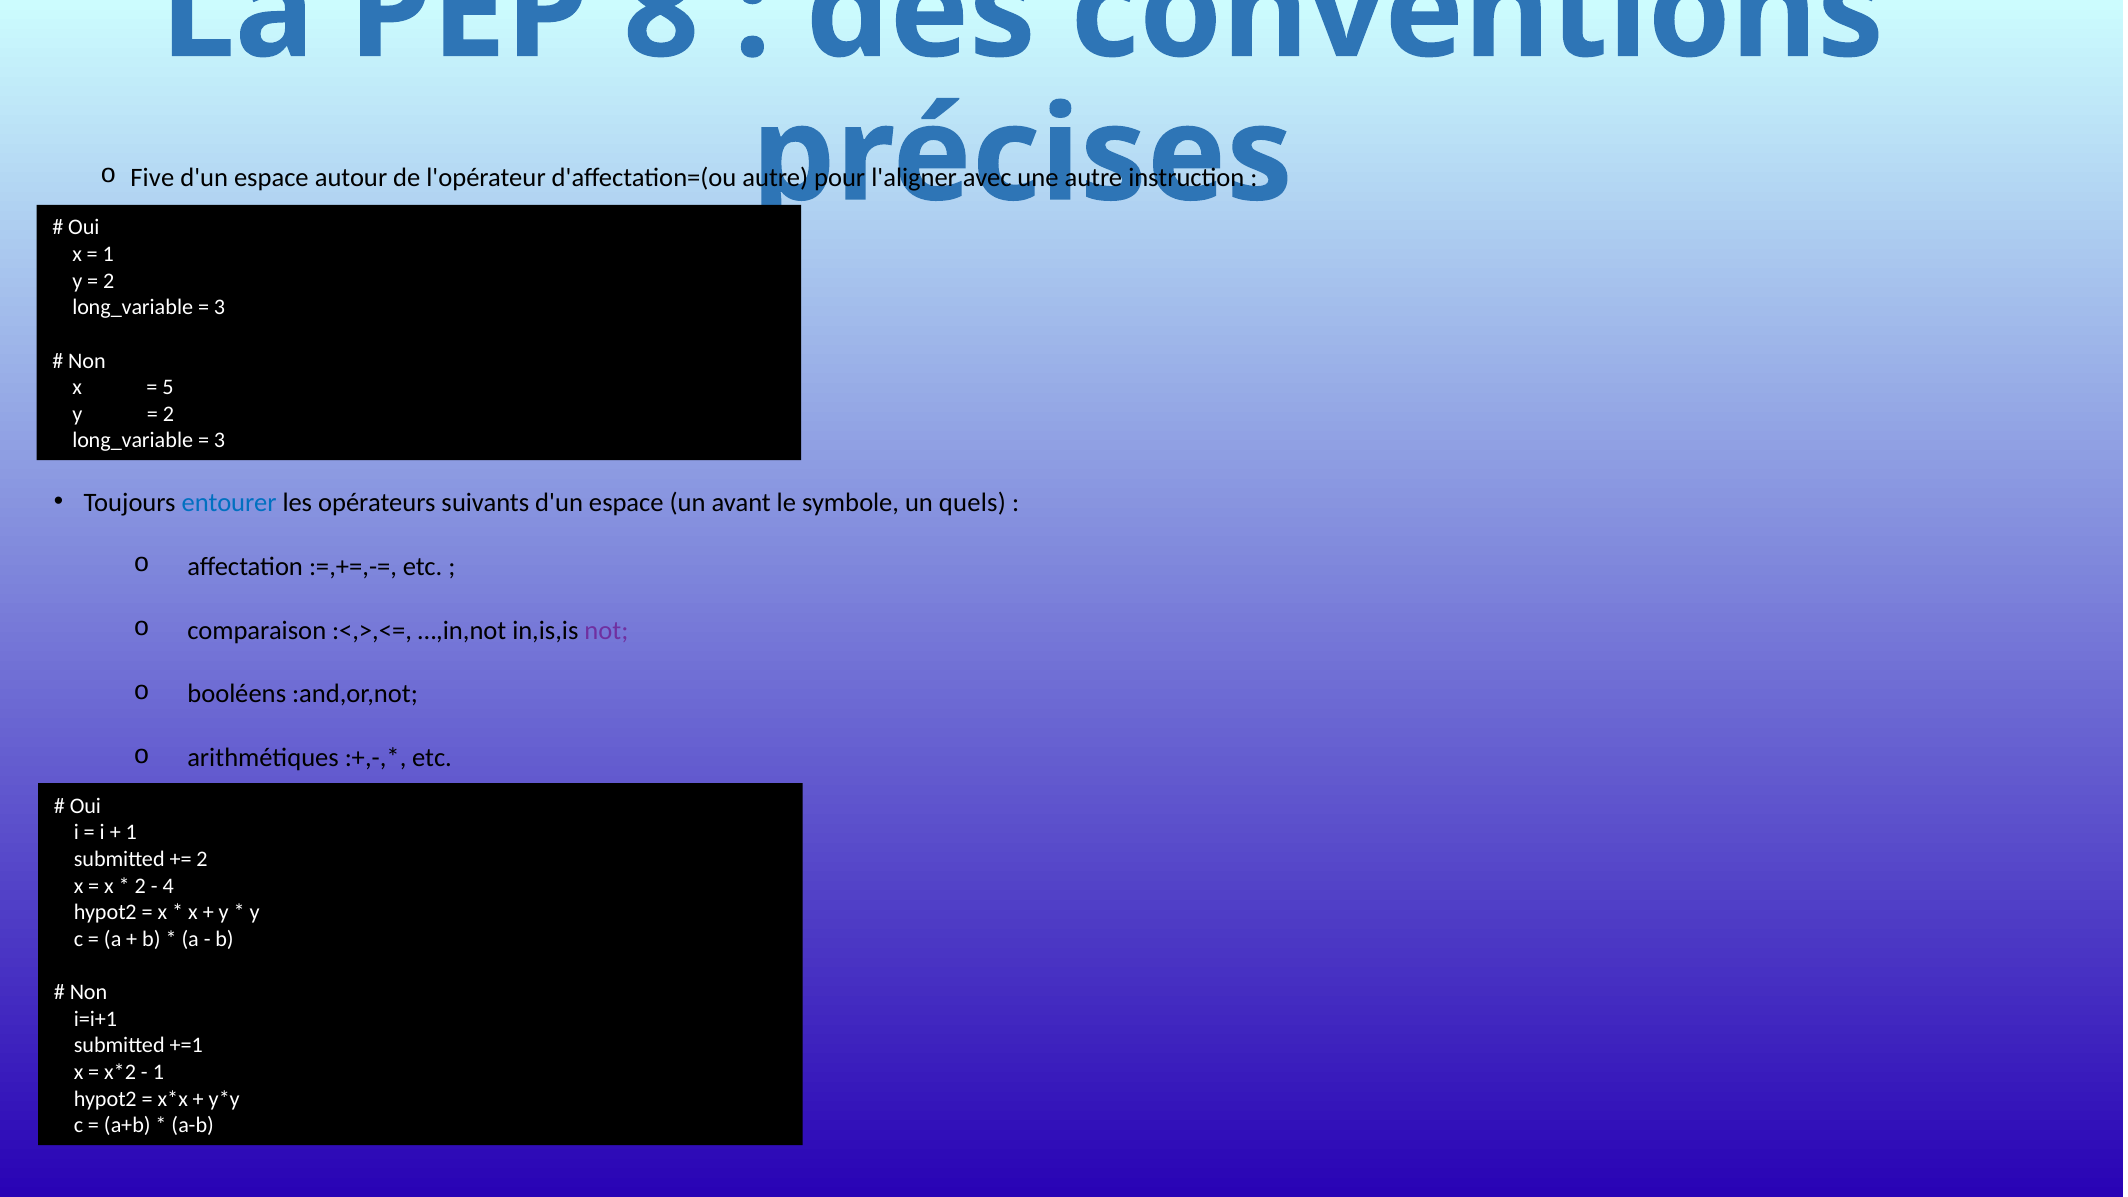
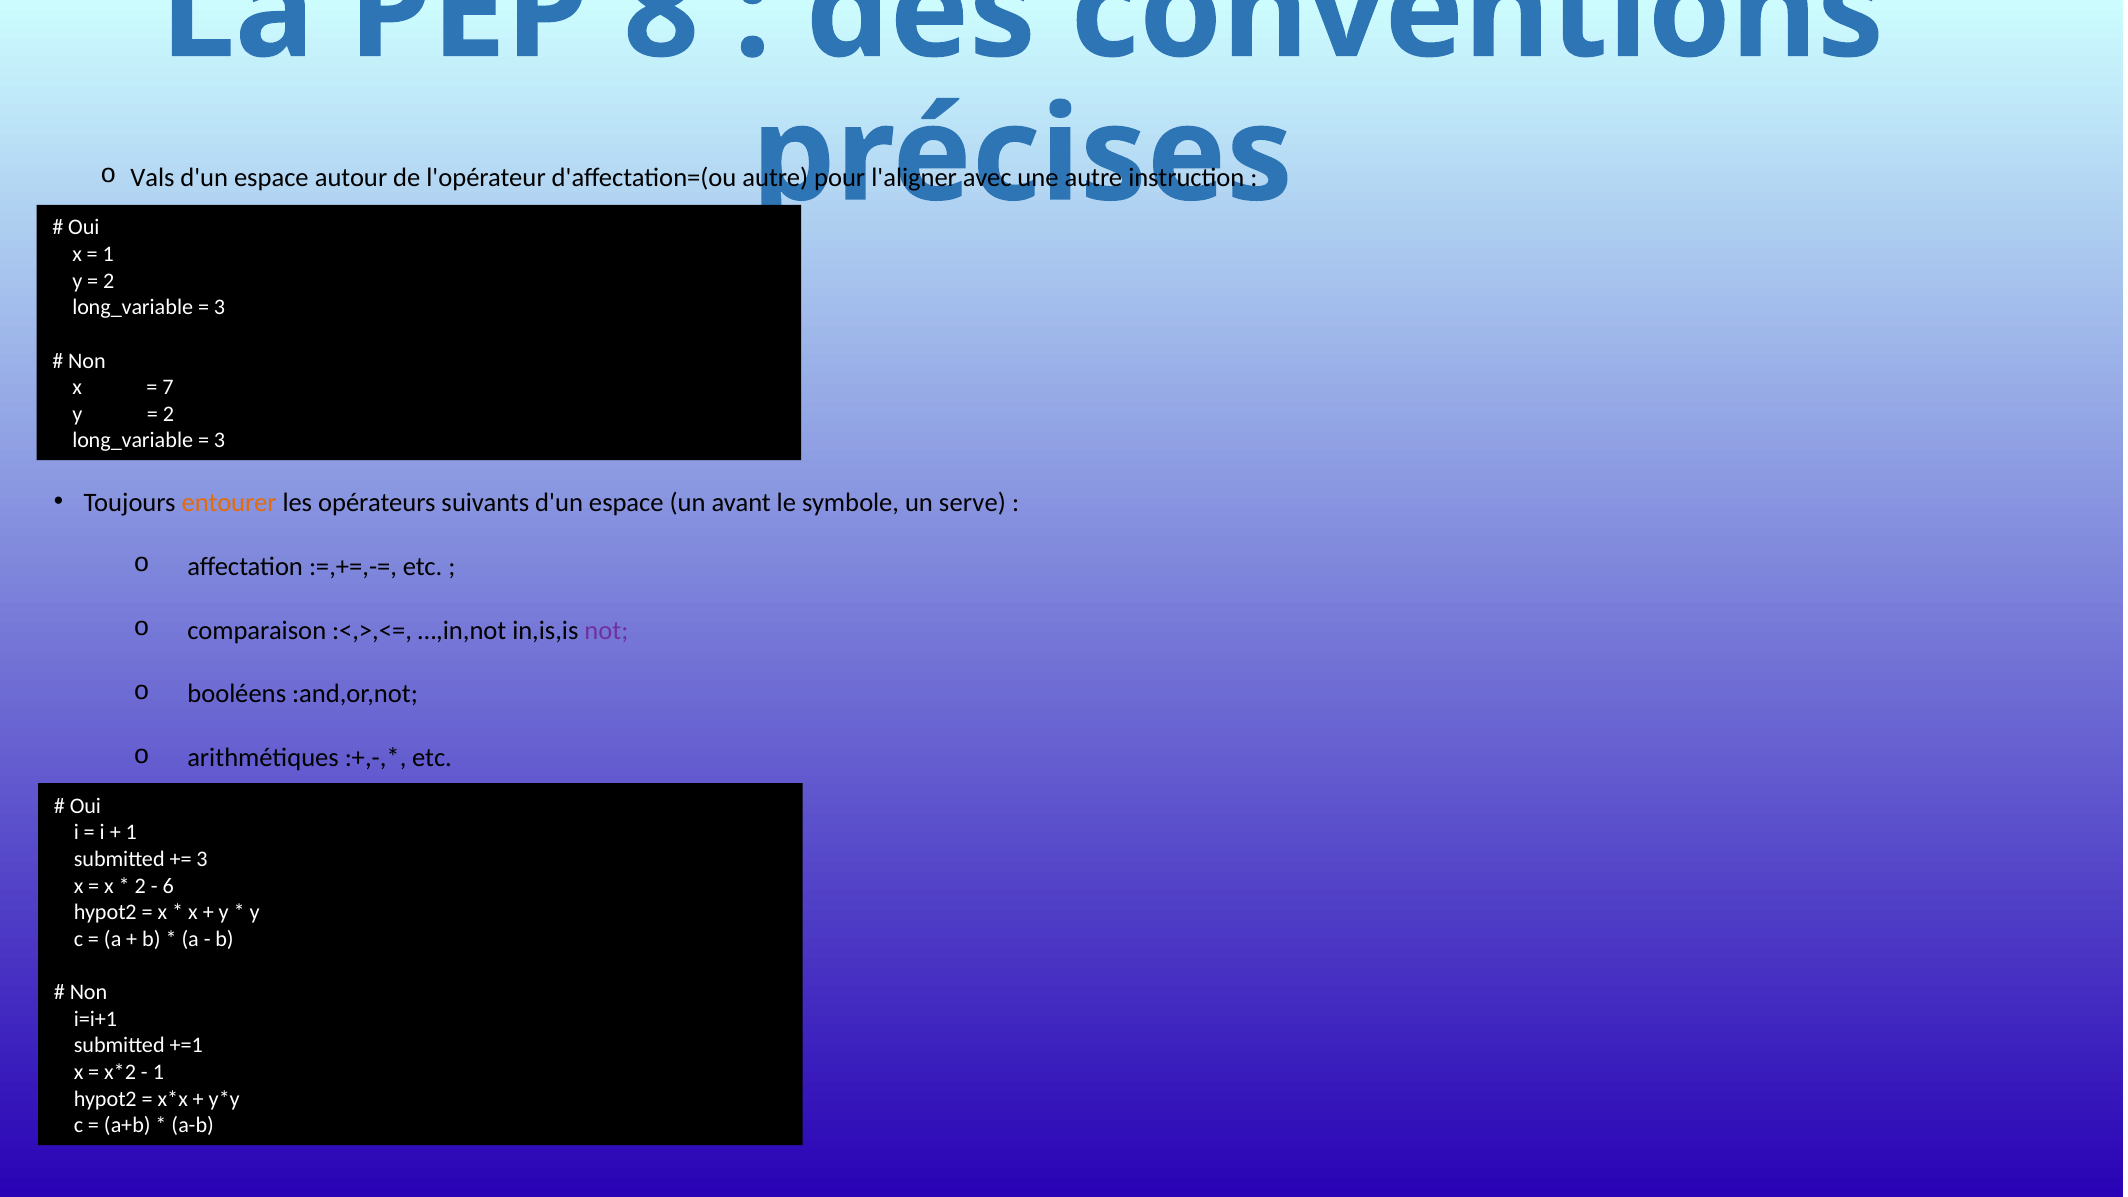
Five: Five -> Vals (152, 178)
5: 5 -> 7 (168, 387)
entourer colour: blue -> orange (229, 503)
quels: quels -> serve (972, 503)
2: 2 -> 3 (202, 859)
4: 4 -> 6 (168, 886)
